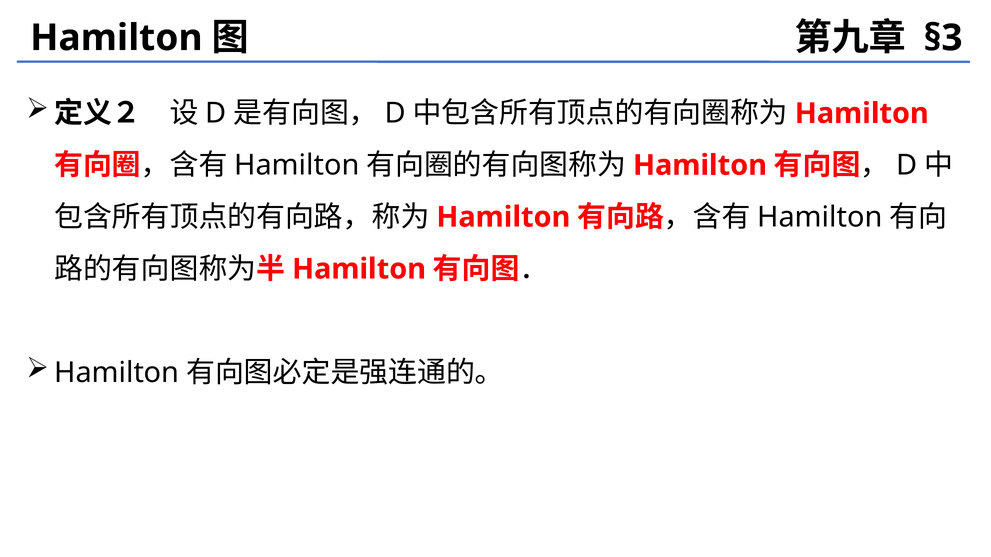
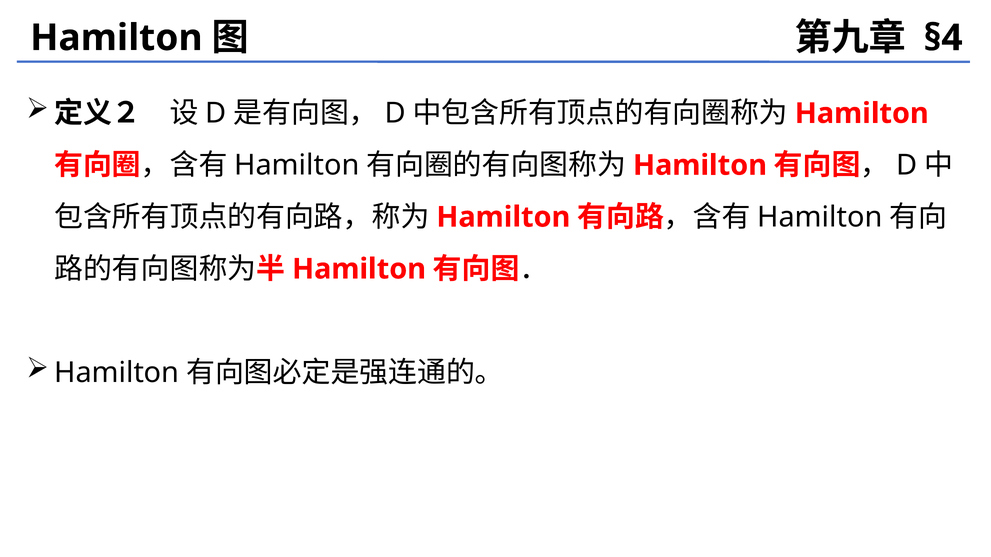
§3: §3 -> §4 (943, 38)
